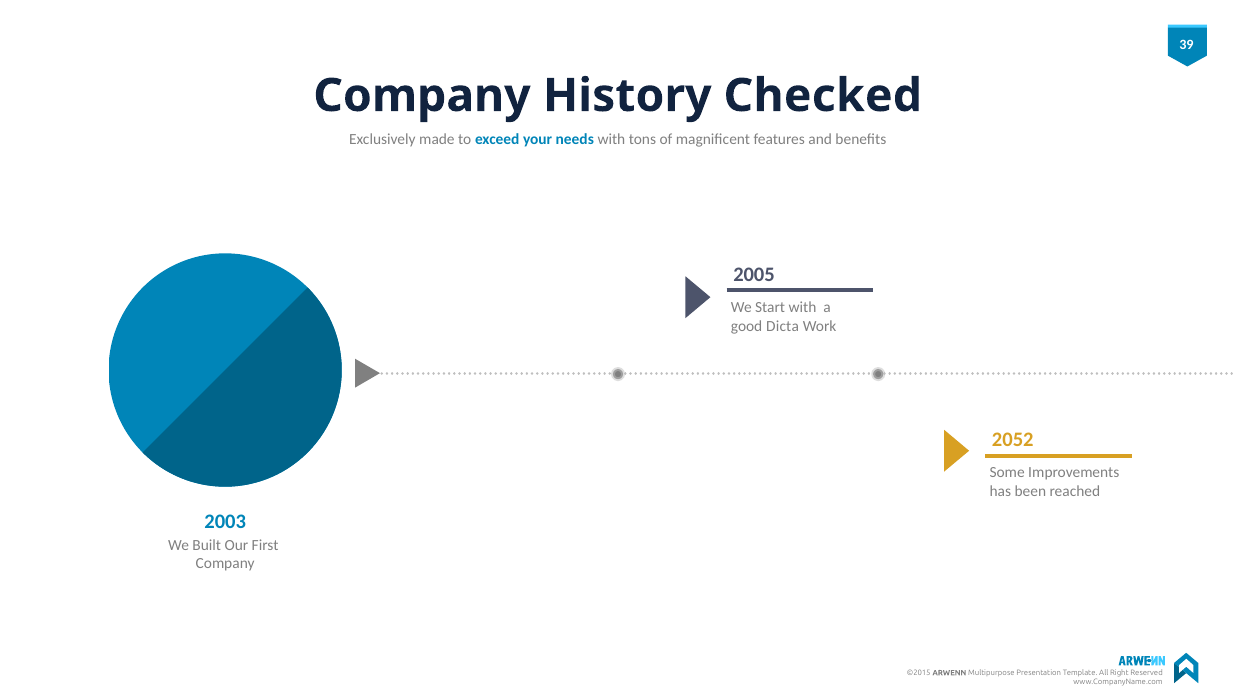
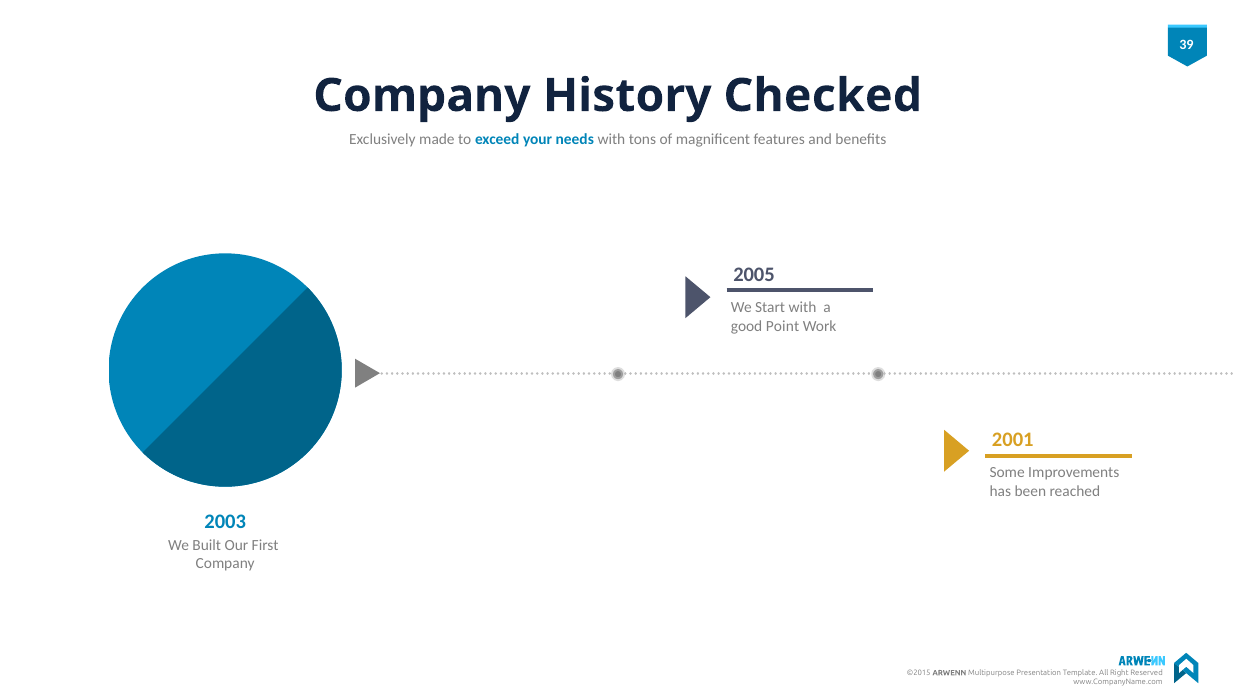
Dicta: Dicta -> Point (783, 326)
2052: 2052 -> 2001 (1013, 440)
